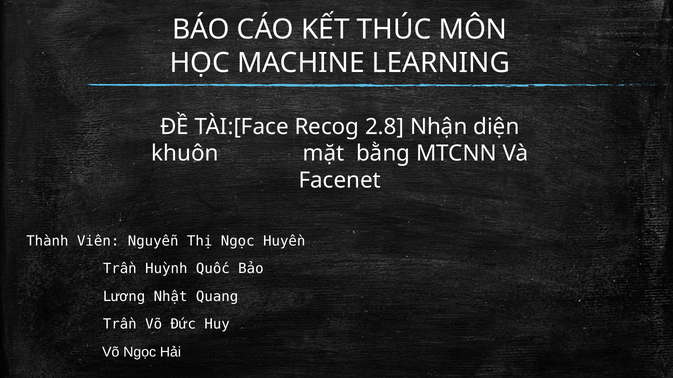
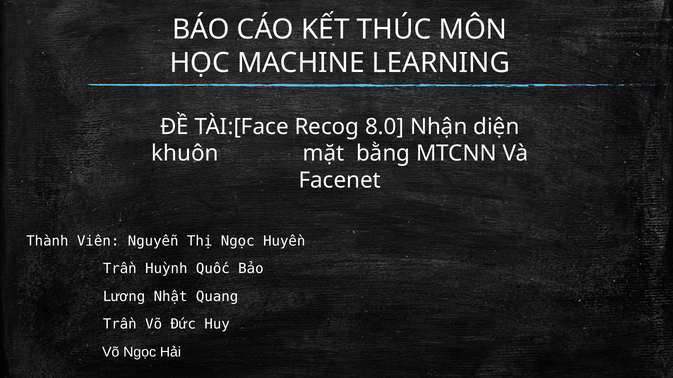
2.8: 2.8 -> 8.0 (385, 127)
